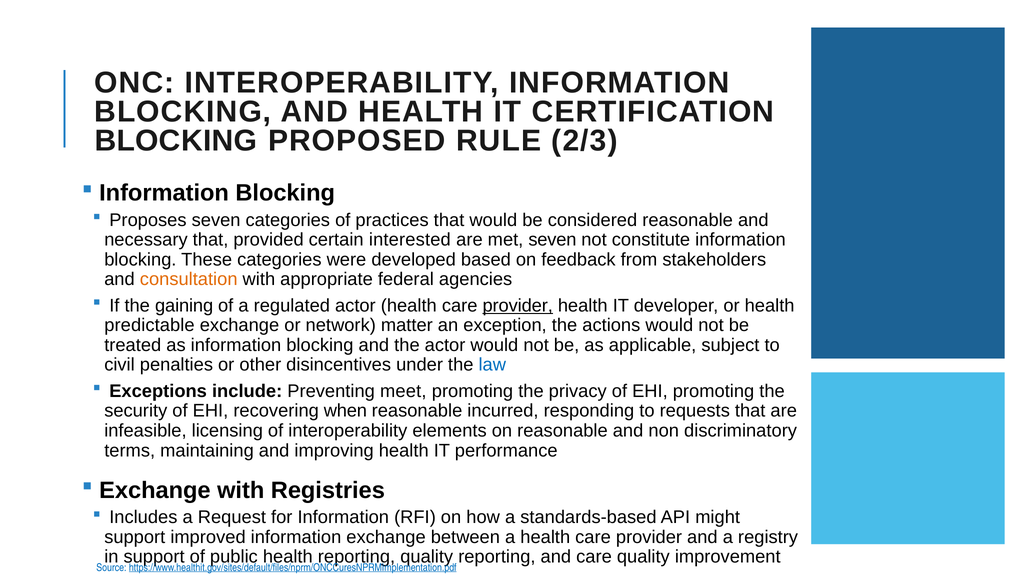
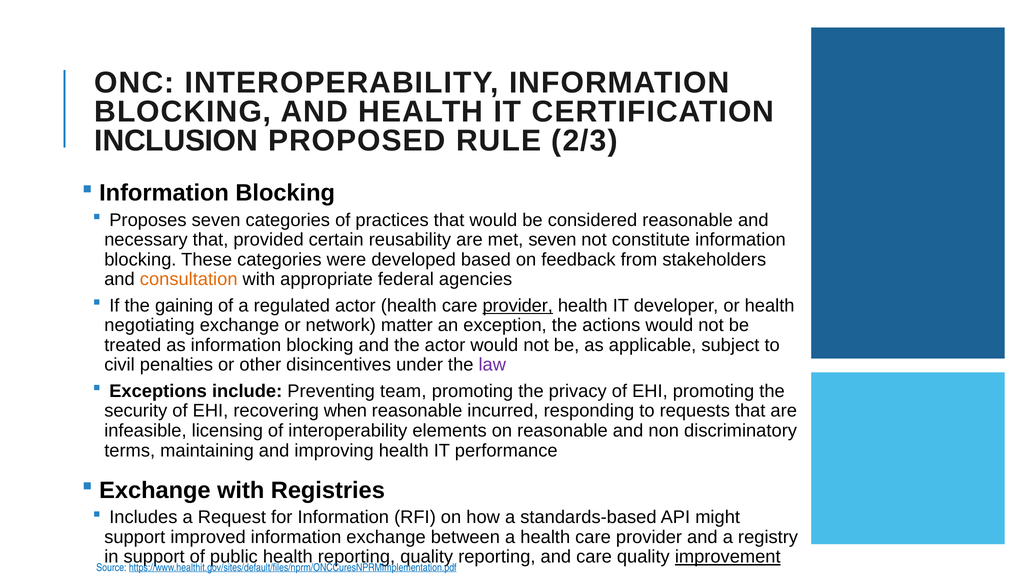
BLOCKING: BLOCKING -> INCLUSION (176, 141)
interested: interested -> reusability (410, 240)
predictable: predictable -> negotiating (149, 325)
law colour: blue -> purple (492, 365)
meet: meet -> team (403, 391)
improvement underline: none -> present (728, 556)
